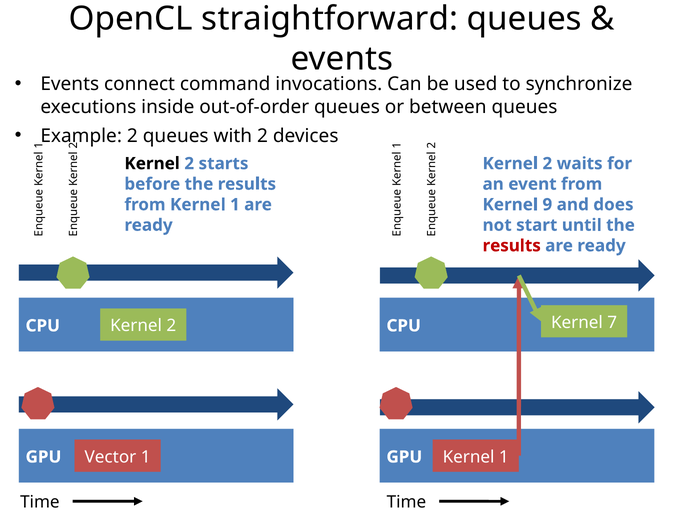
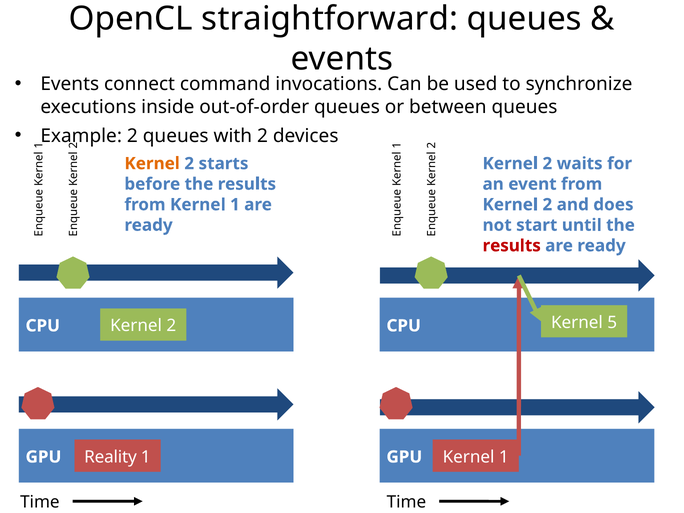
Kernel colour: black -> orange (152, 164)
9: 9 -> 2 (547, 205)
7: 7 -> 5 (612, 322)
Vector: Vector -> Reality (111, 457)
